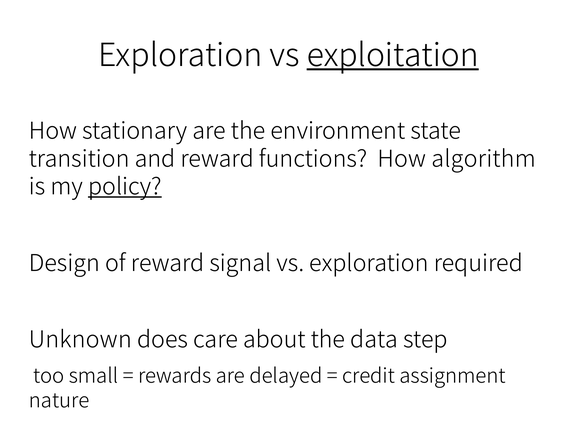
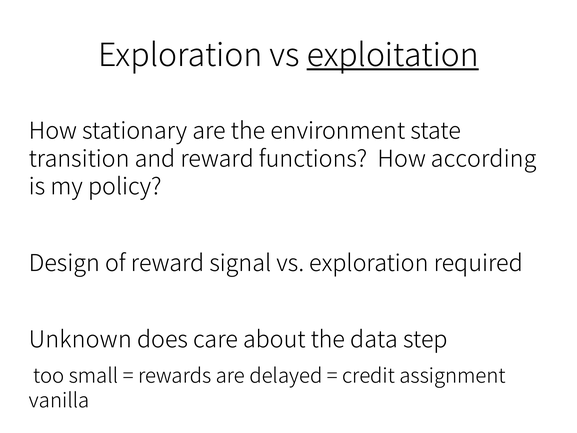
algorithm: algorithm -> according (484, 159)
policy underline: present -> none (125, 187)
nature: nature -> vanilla (59, 400)
